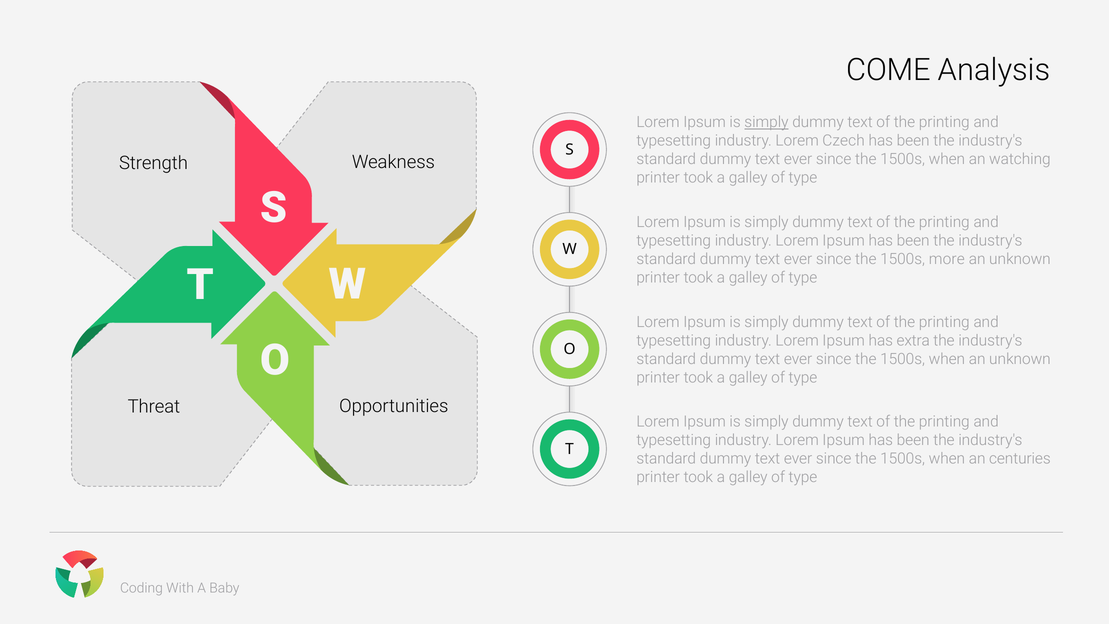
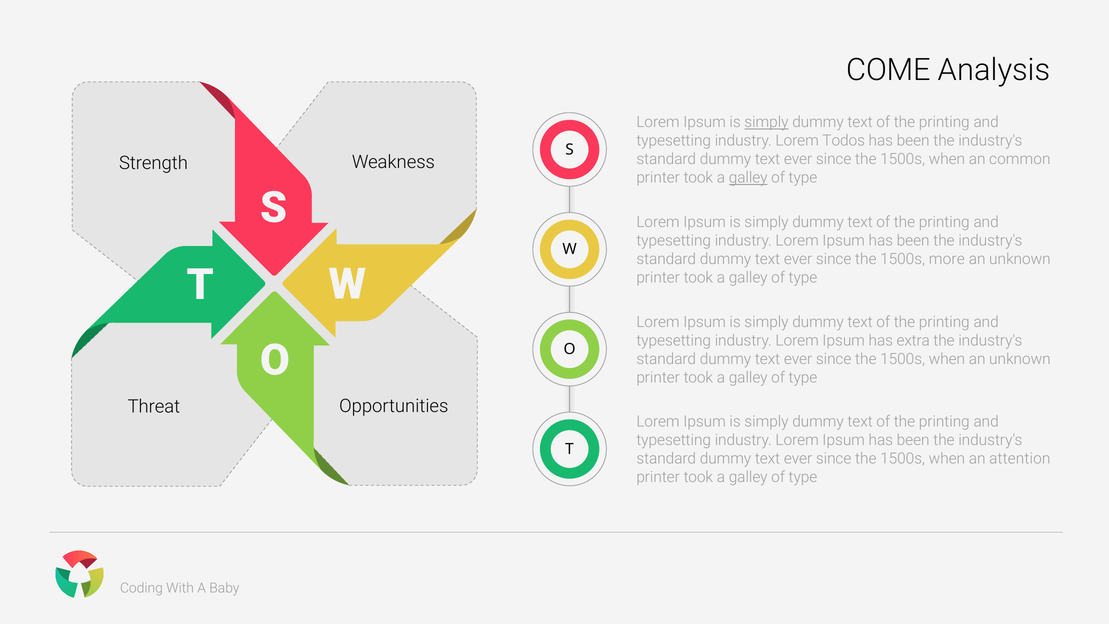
Czech: Czech -> Todos (844, 141)
watching: watching -> common (1020, 159)
galley underline: none -> present (748, 178)
centuries: centuries -> attention (1020, 459)
